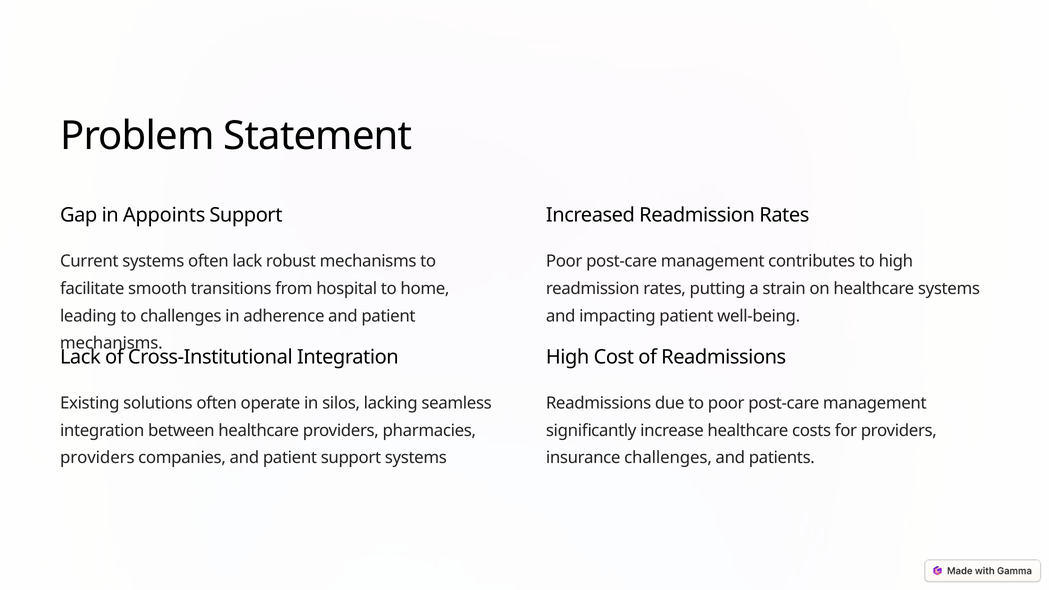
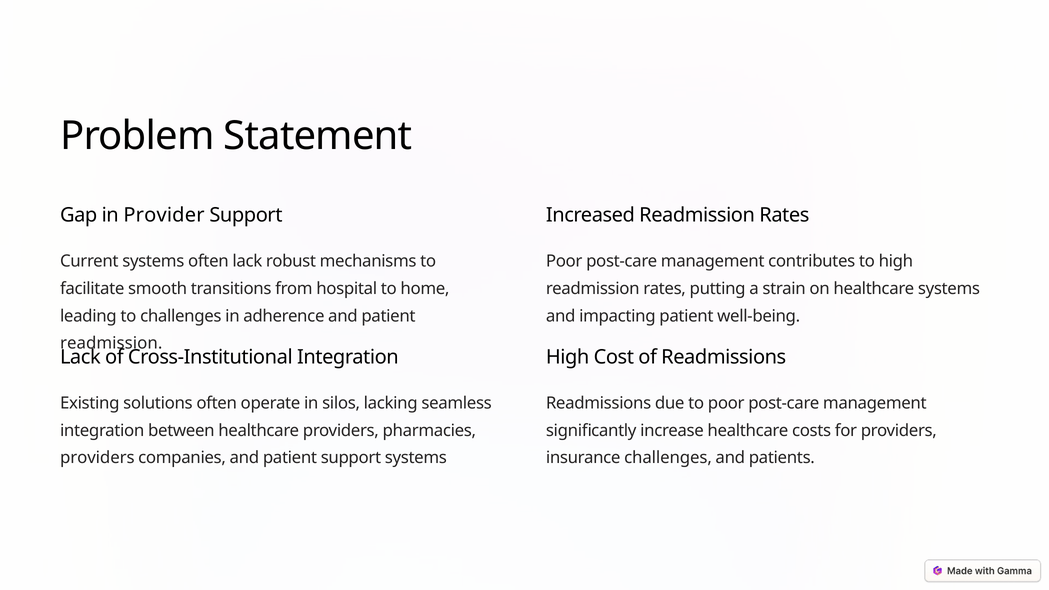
Appoints: Appoints -> Provider (164, 215)
mechanisms: mechanisms -> readmission (111, 343)
